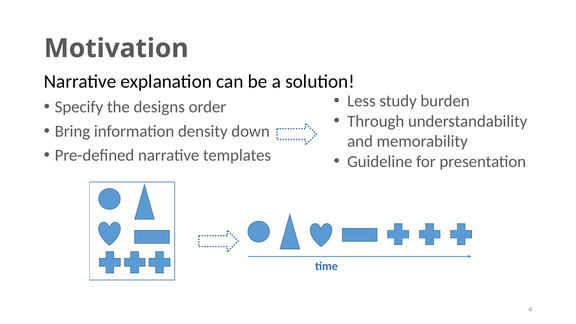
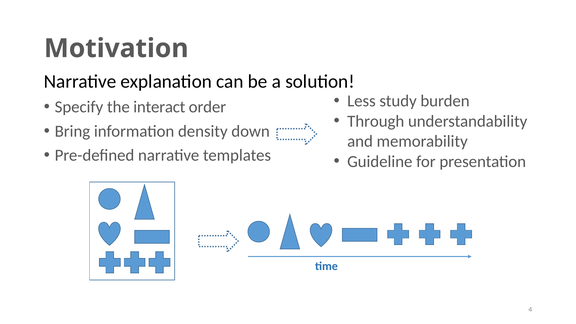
designs: designs -> interact (159, 107)
